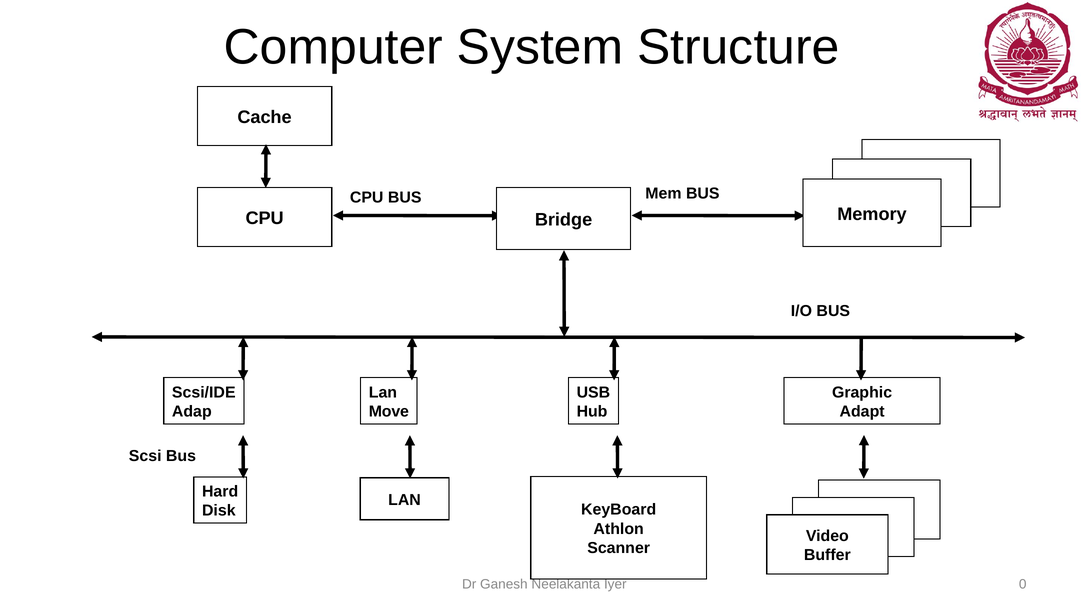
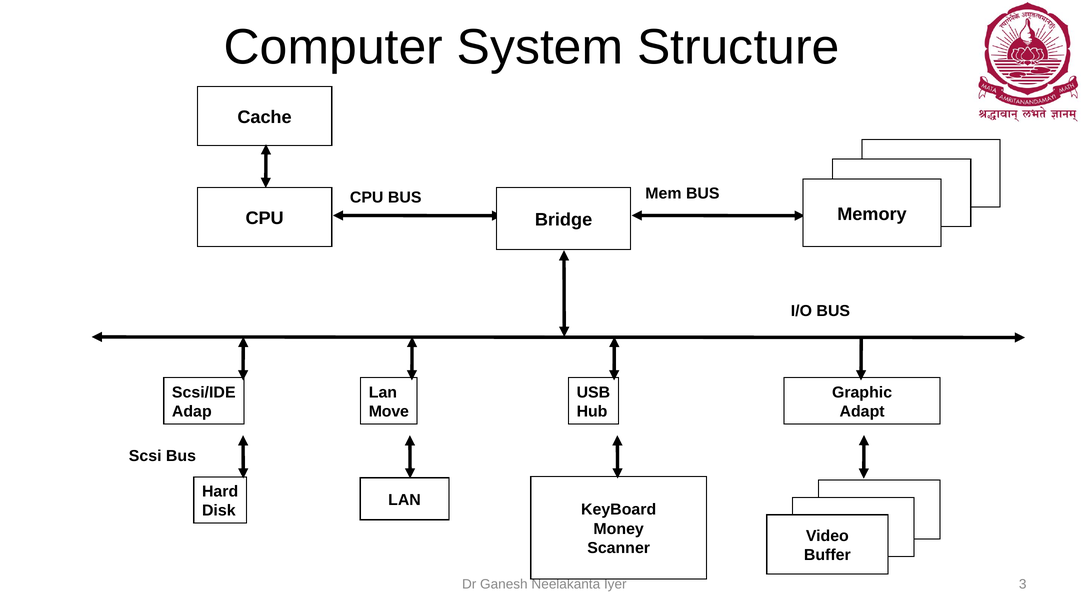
Athlon: Athlon -> Money (619, 529)
0: 0 -> 3 (1023, 585)
